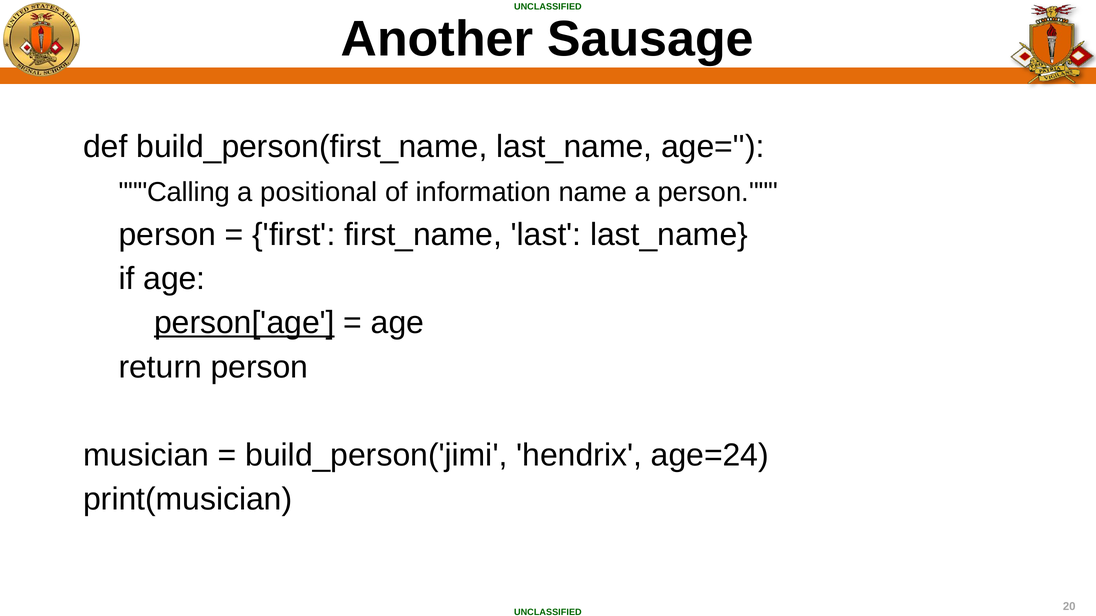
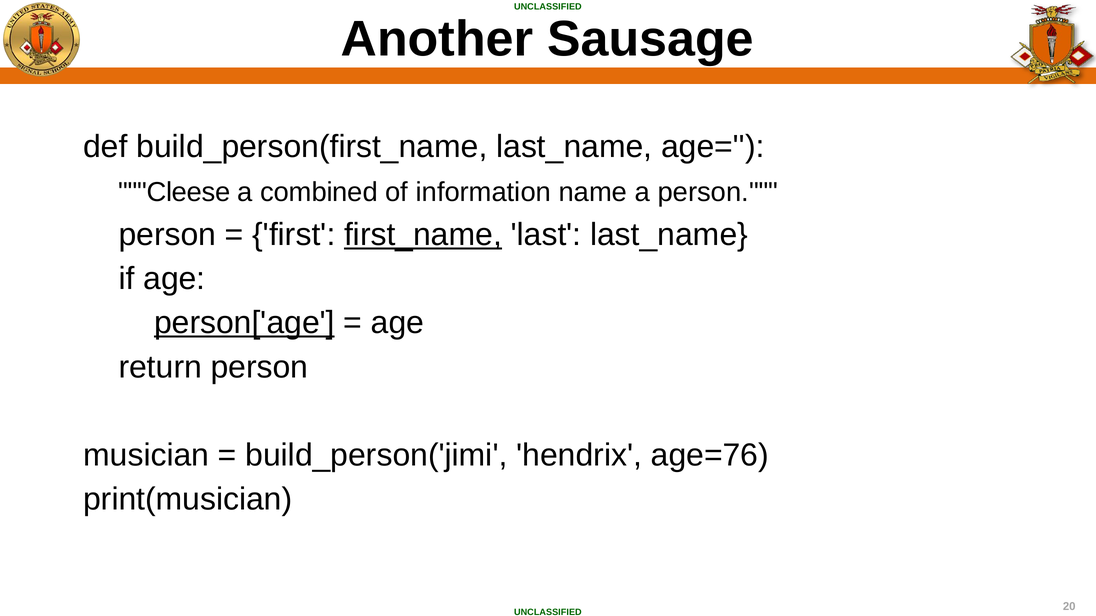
Calling: Calling -> Cleese (174, 192)
positional: positional -> combined (319, 192)
first_name underline: none -> present (423, 235)
age=24: age=24 -> age=76 (710, 455)
